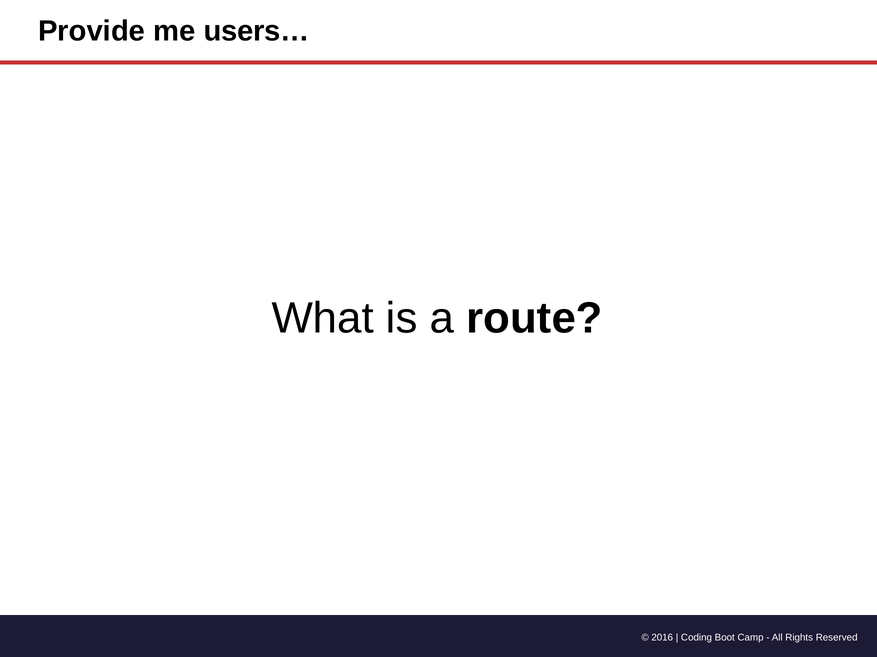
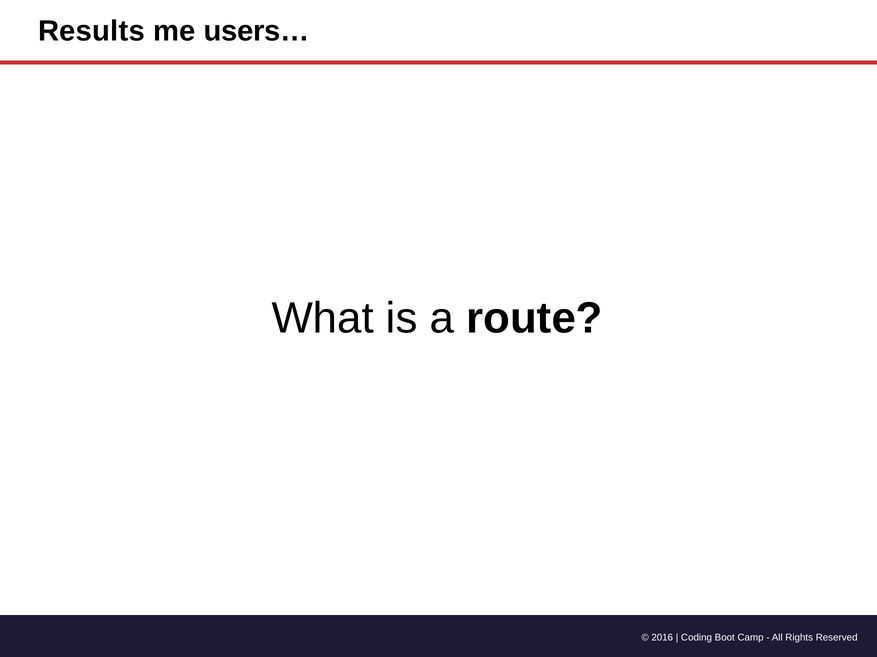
Provide: Provide -> Results (91, 31)
